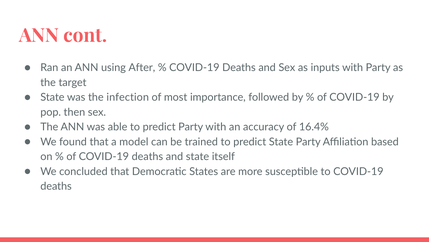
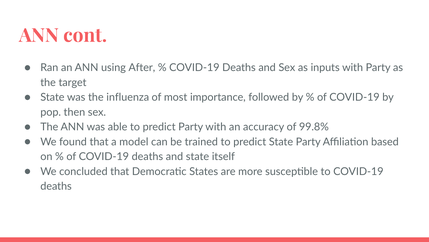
infection: infection -> influenza (128, 97)
16.4%: 16.4% -> 99.8% (314, 127)
